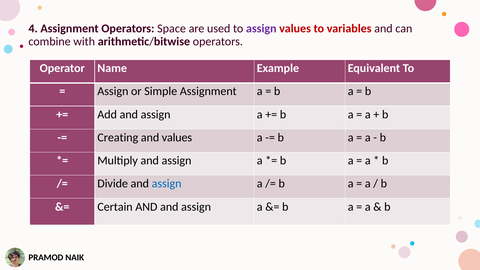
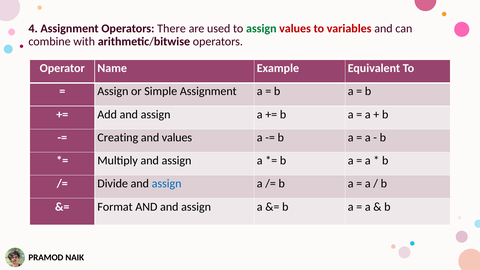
Space: Space -> There (172, 28)
assign colour: purple -> green (261, 28)
Certain: Certain -> Format (115, 207)
